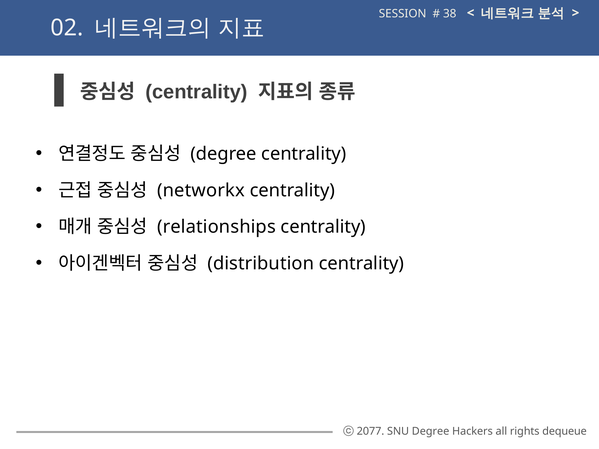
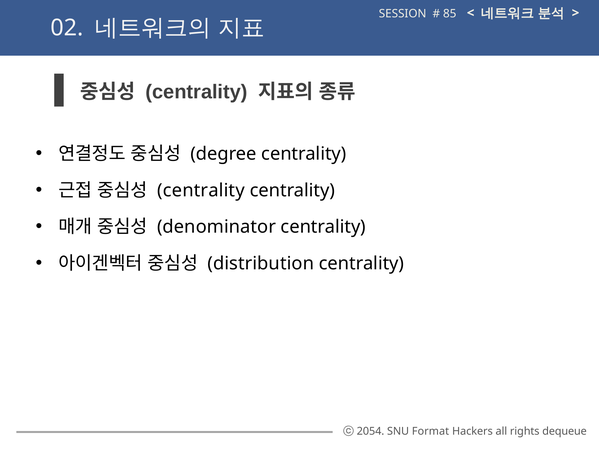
38: 38 -> 85 (450, 14)
networkx: networkx -> centrality (201, 190)
relationships: relationships -> denominator (216, 227)
2077: 2077 -> 2054 (371, 432)
SNU Degree: Degree -> Format (431, 432)
